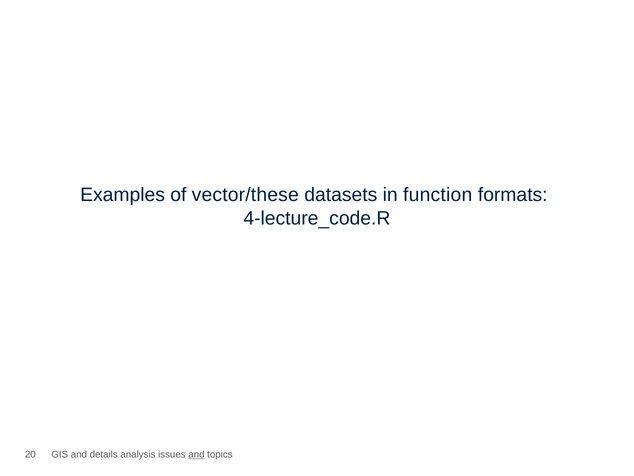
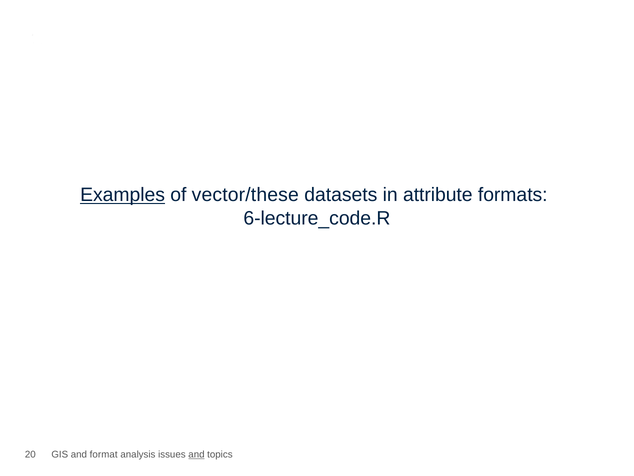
Examples underline: none -> present (123, 195)
function: function -> attribute (438, 195)
4-lecture_code.R: 4-lecture_code.R -> 6-lecture_code.R (317, 218)
details: details -> format (104, 454)
